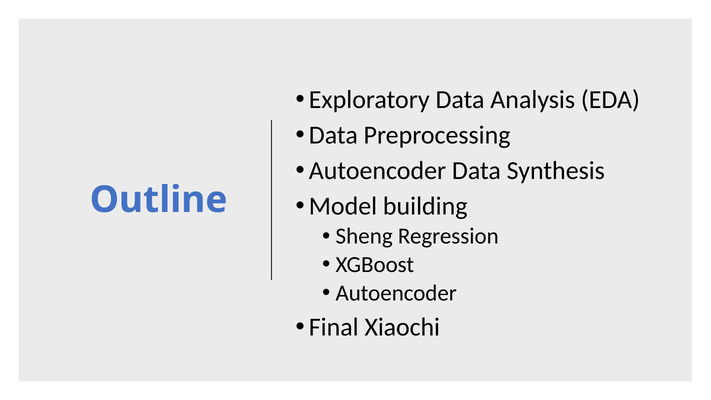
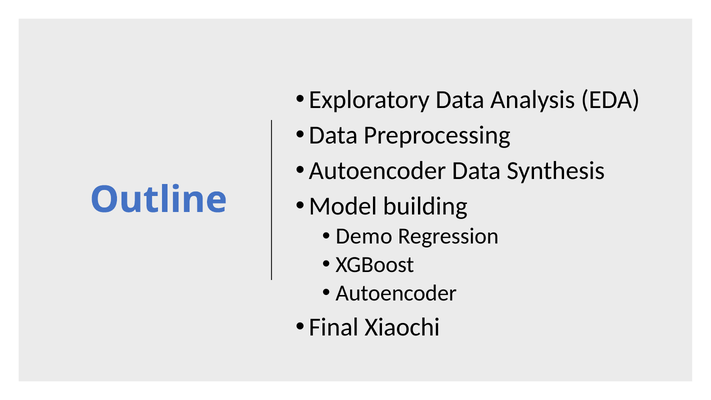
Sheng: Sheng -> Demo (364, 236)
